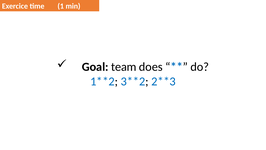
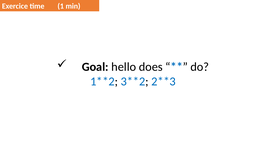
team: team -> hello (124, 67)
